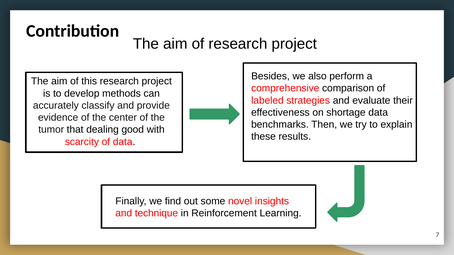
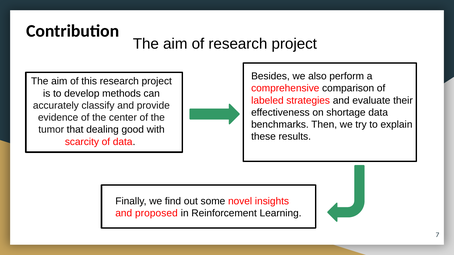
technique: technique -> proposed (156, 214)
